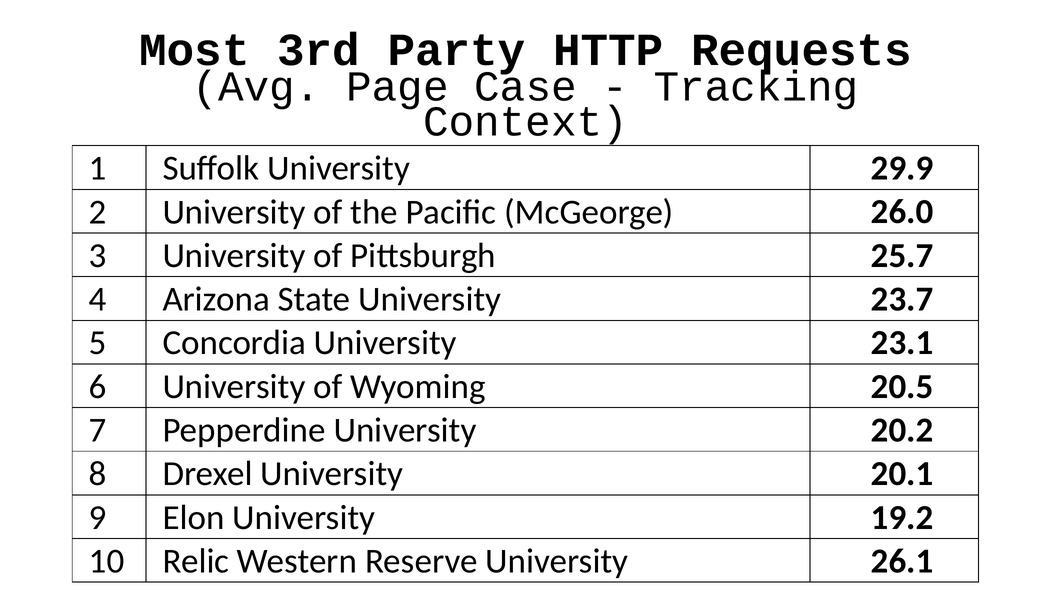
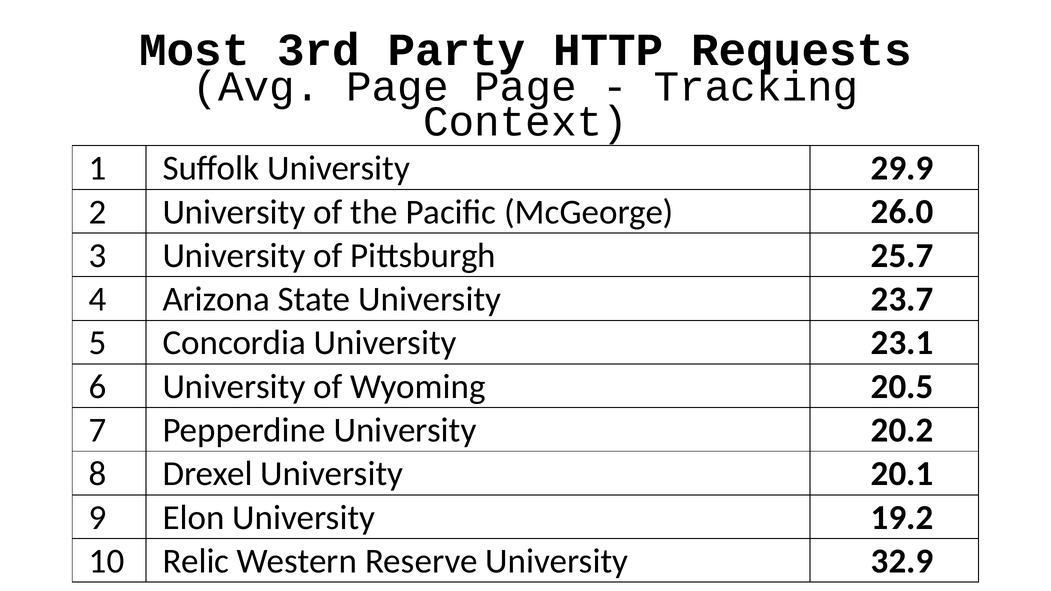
Page Case: Case -> Page (526, 87)
26.1: 26.1 -> 32.9 (902, 561)
